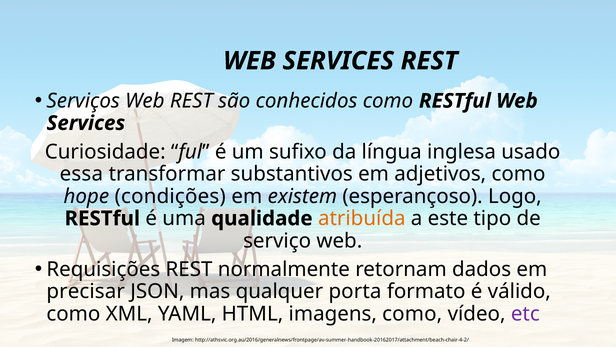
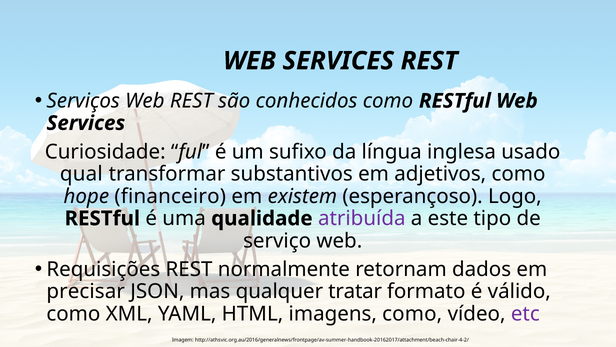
essa: essa -> qual (81, 174)
condições: condições -> financeiro (170, 196)
atribuída colour: orange -> purple (362, 218)
porta: porta -> tratar (355, 291)
